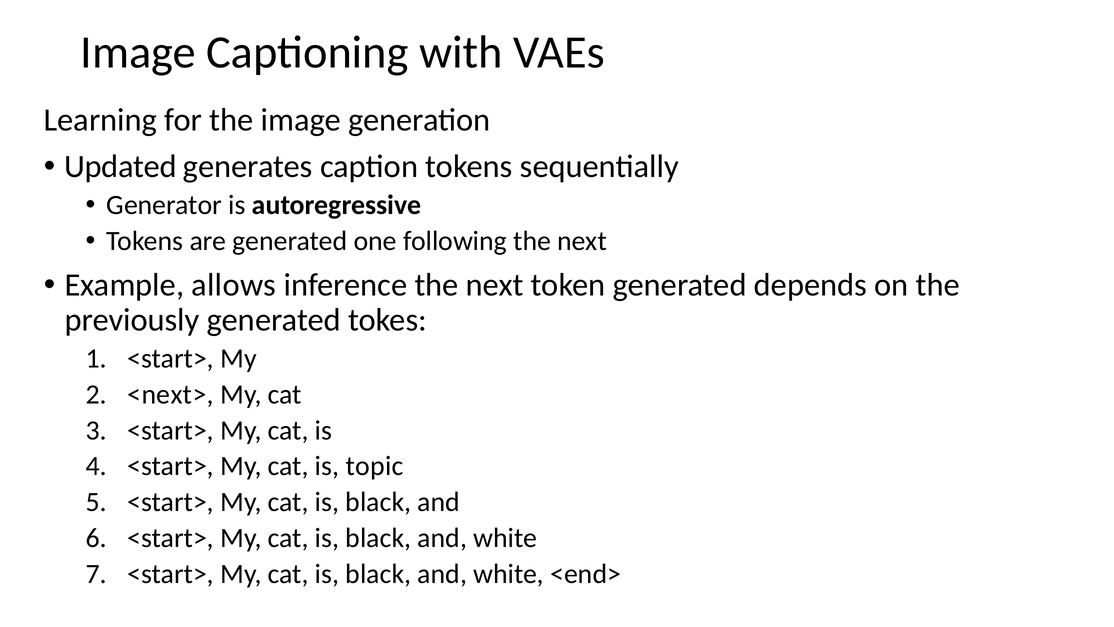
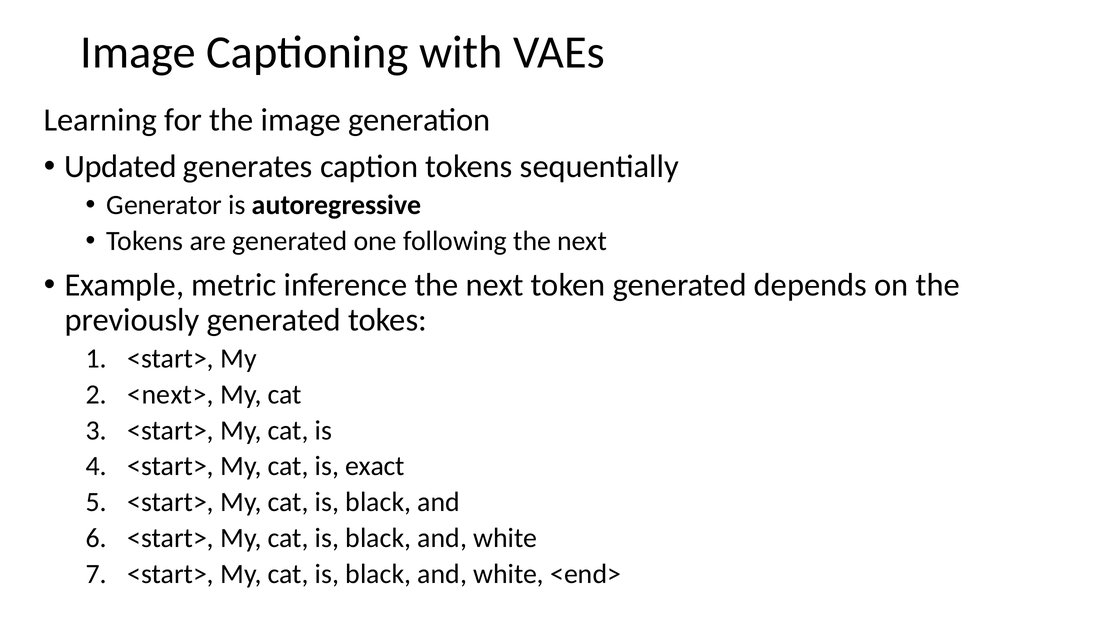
allows: allows -> metric (234, 285)
topic: topic -> exact (375, 466)
